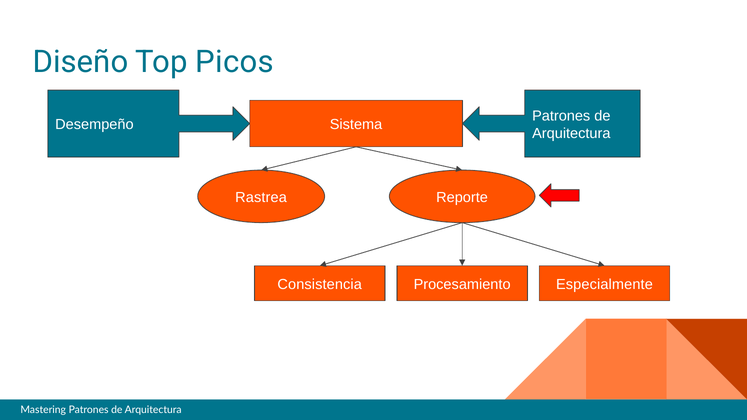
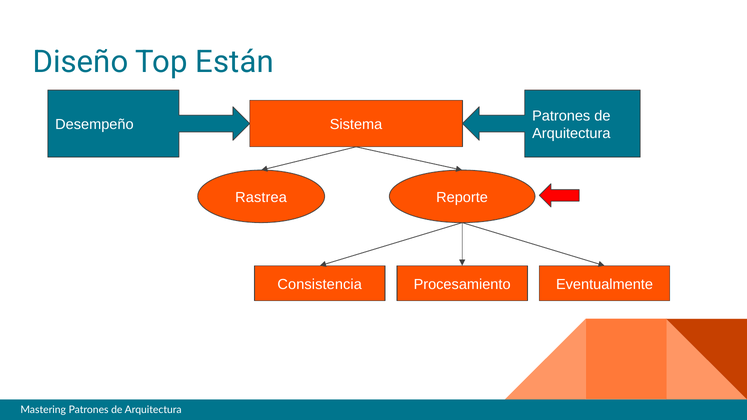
Picos: Picos -> Están (235, 62)
Especialmente: Especialmente -> Eventualmente (604, 284)
